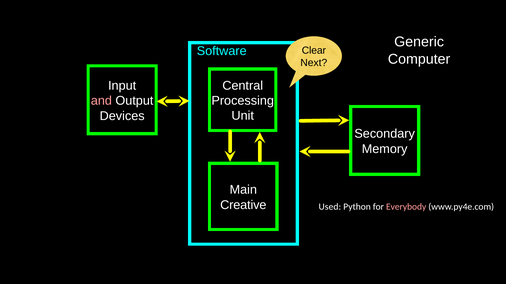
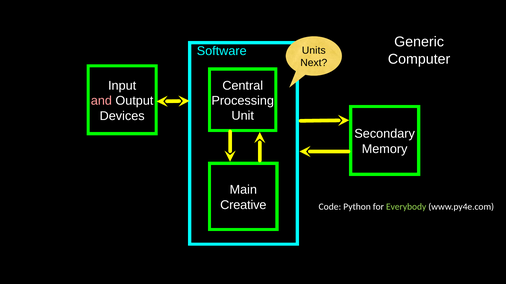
Clear: Clear -> Units (314, 51)
Used: Used -> Code (330, 207)
Everybody colour: pink -> light green (406, 207)
